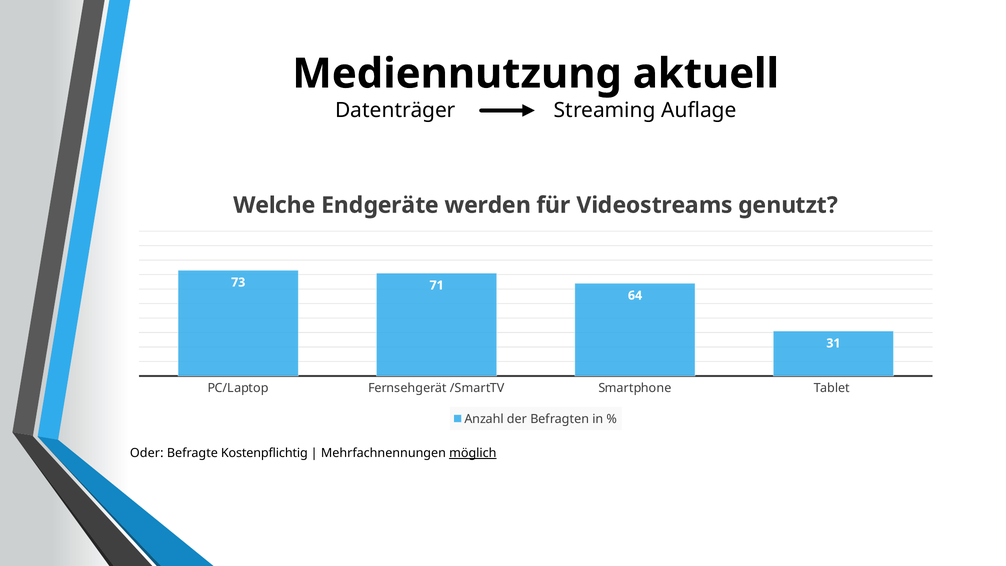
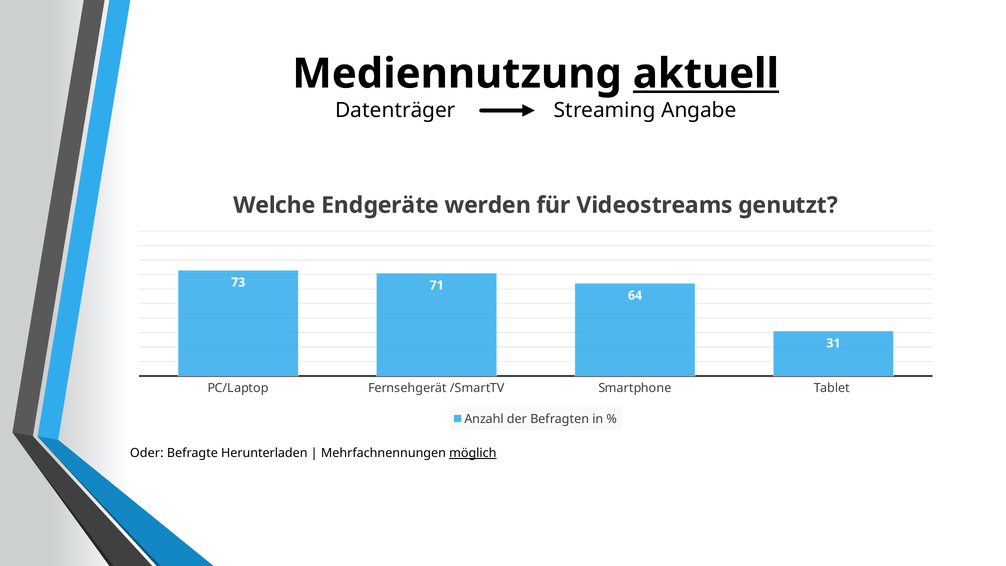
aktuell underline: none -> present (706, 74)
Auflage: Auflage -> Angabe (699, 110)
Kostenpflichtig: Kostenpflichtig -> Herunterladen (264, 453)
